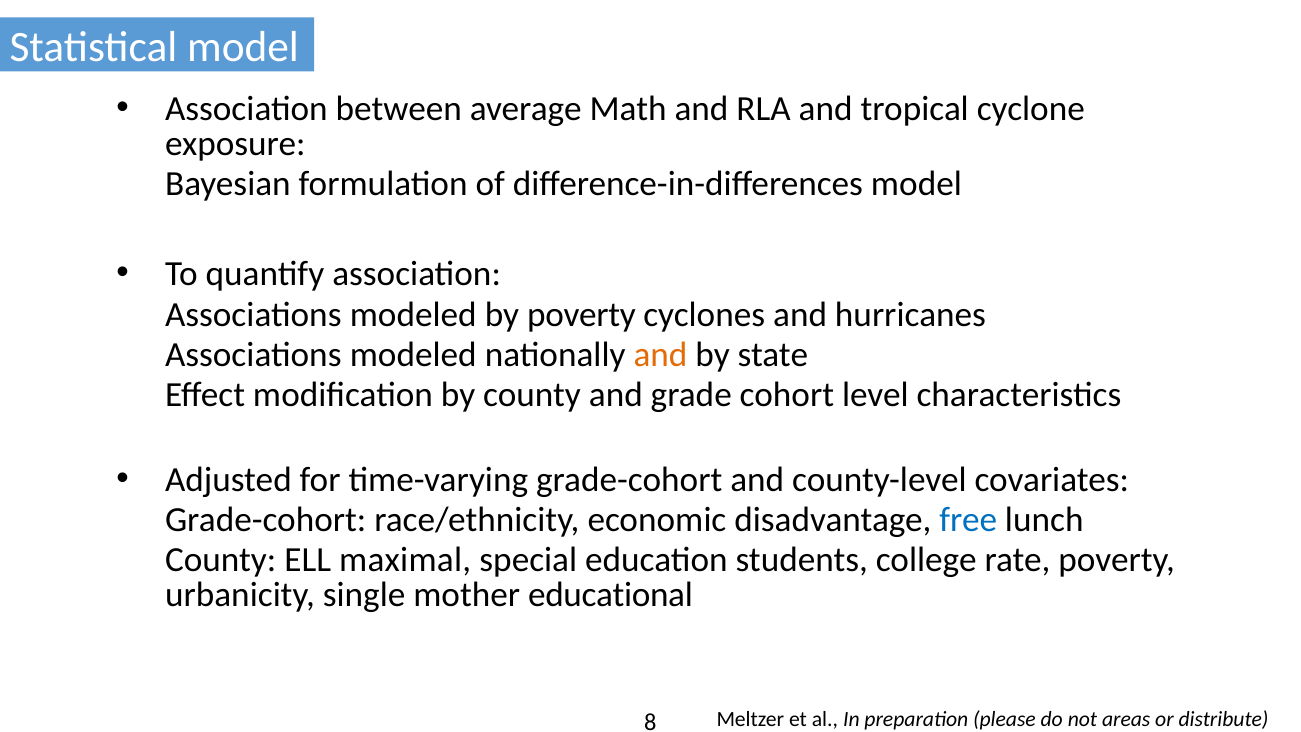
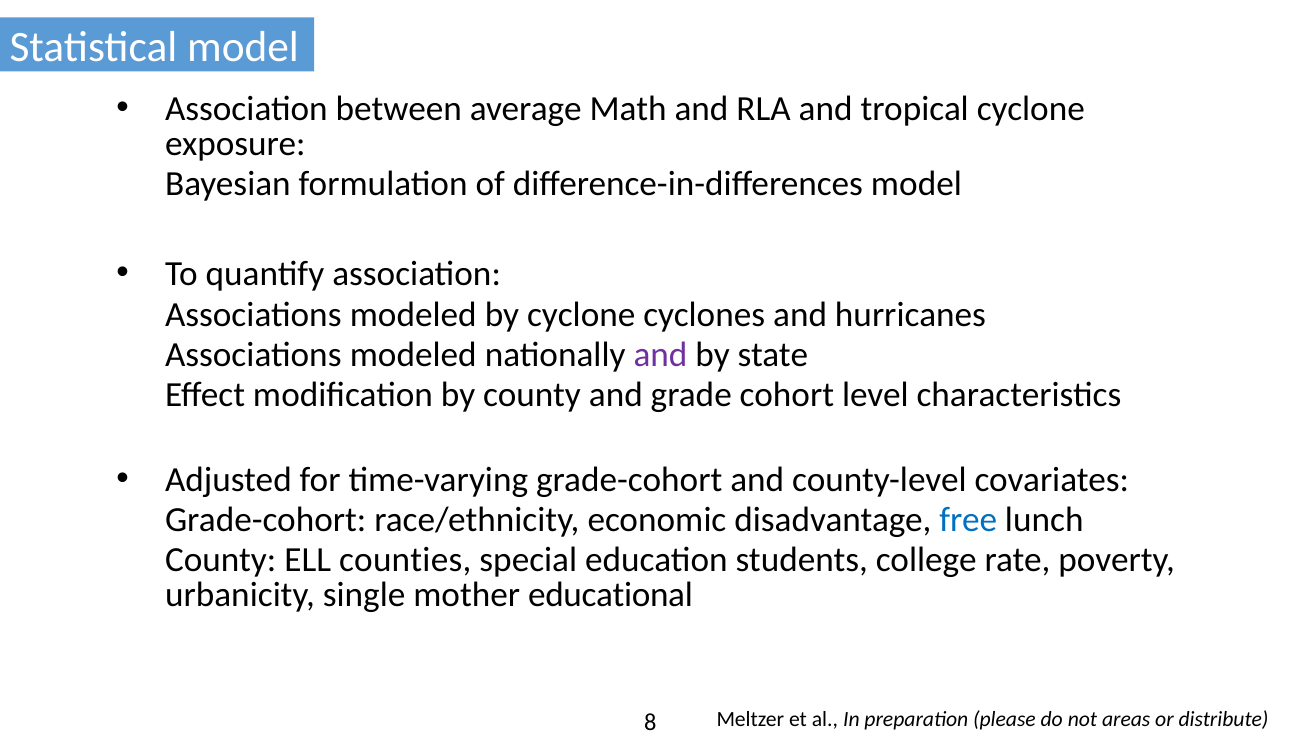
by poverty: poverty -> cyclone (581, 314)
and colour: orange -> purple (661, 355)
maximal: maximal -> counties (405, 560)
